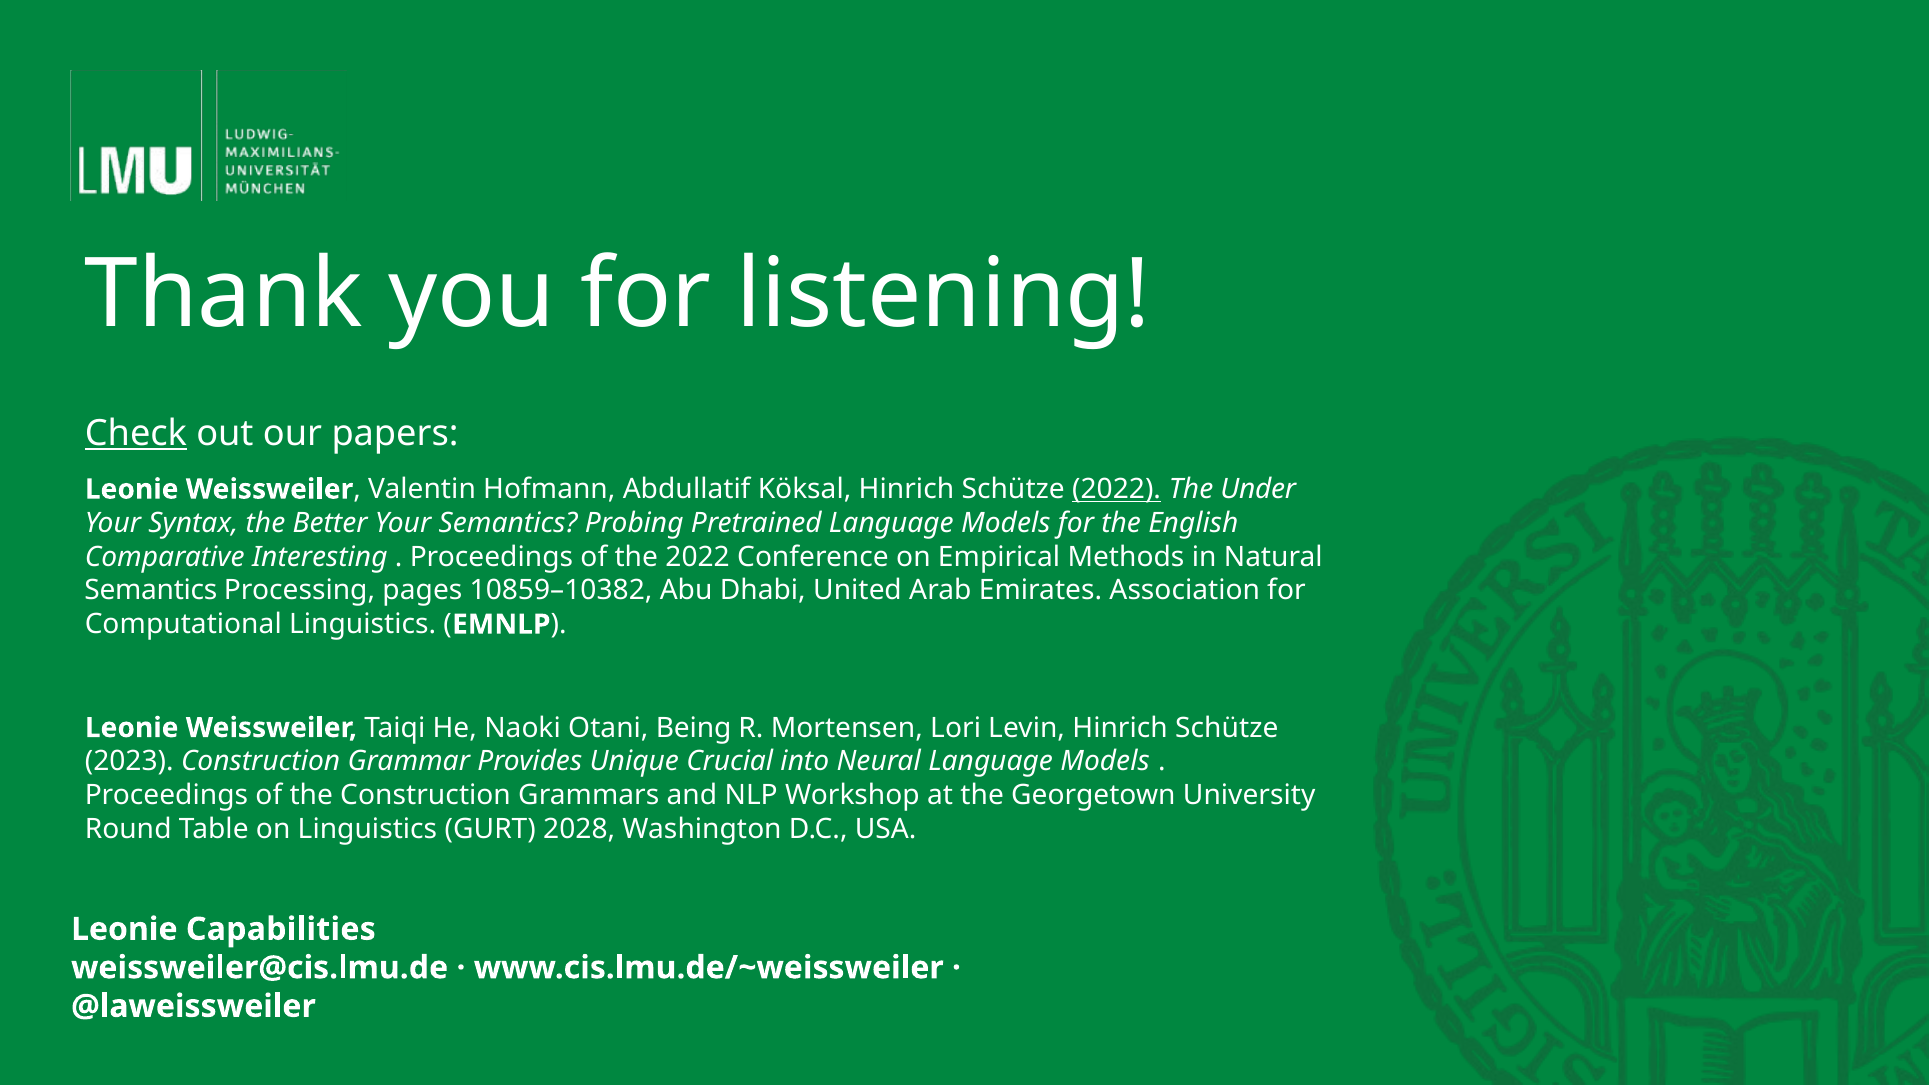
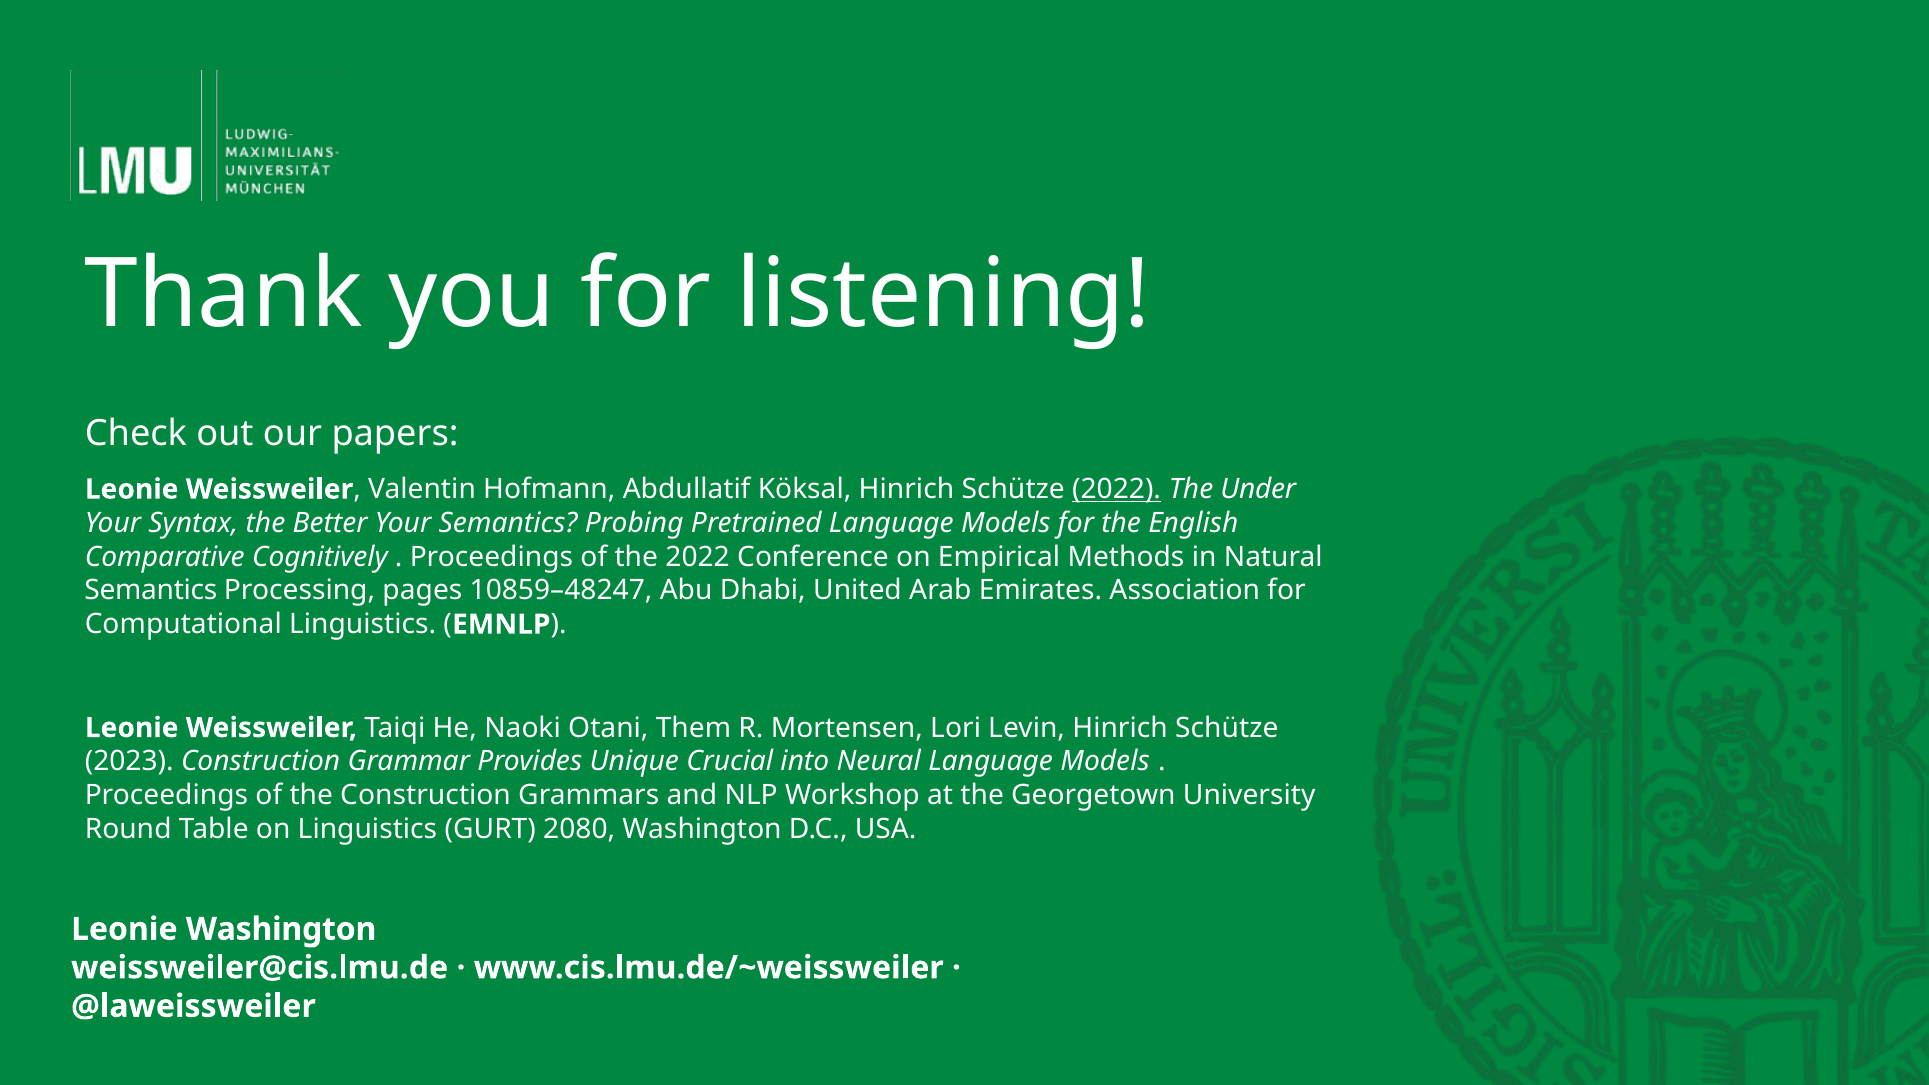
Check underline: present -> none (136, 433)
Interesting: Interesting -> Cognitively (320, 557)
10859–10382: 10859–10382 -> 10859–48247 (561, 591)
Being: Being -> Them (693, 728)
2028: 2028 -> 2080 (579, 829)
Leonie Capabilities: Capabilities -> Washington (281, 929)
